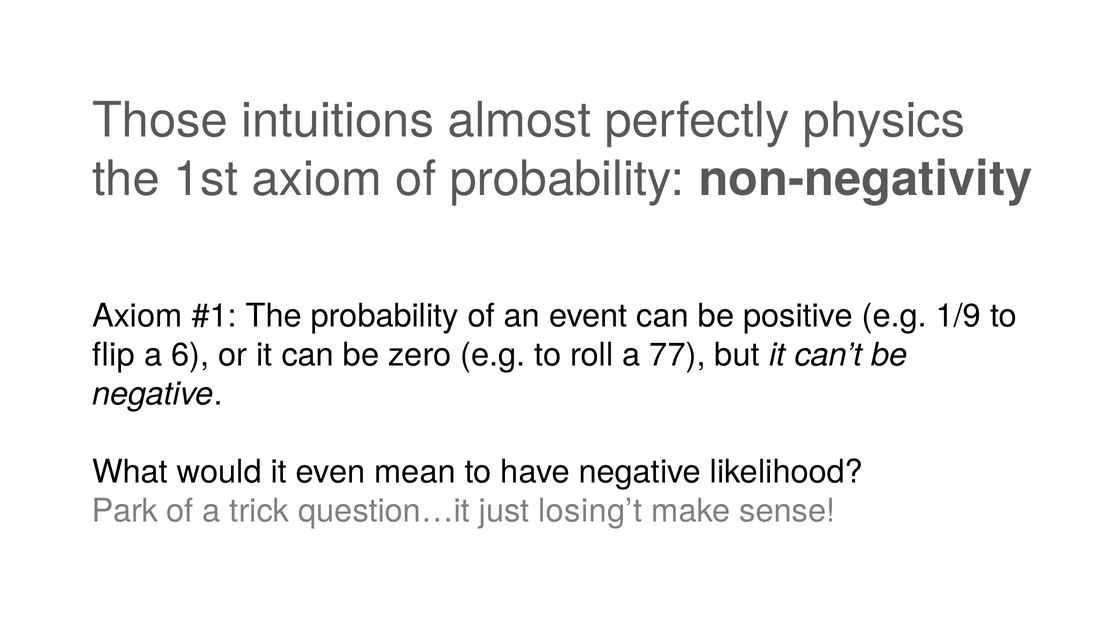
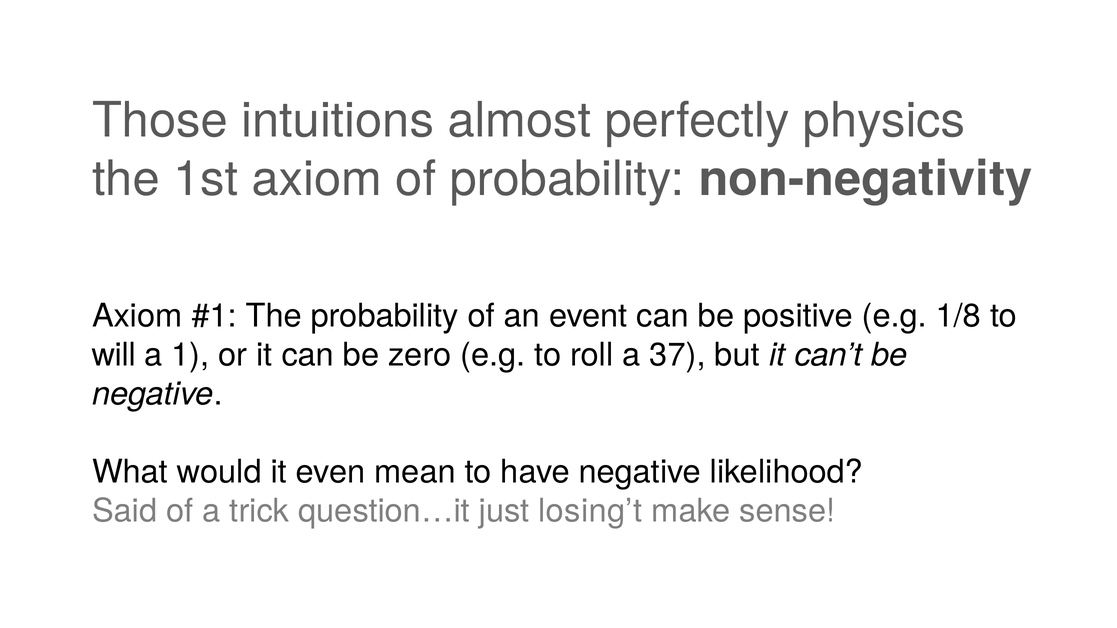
1/9: 1/9 -> 1/8 (958, 316)
flip: flip -> will (114, 355)
6: 6 -> 1 (190, 355)
77: 77 -> 37 (678, 355)
Park: Park -> Said (125, 511)
